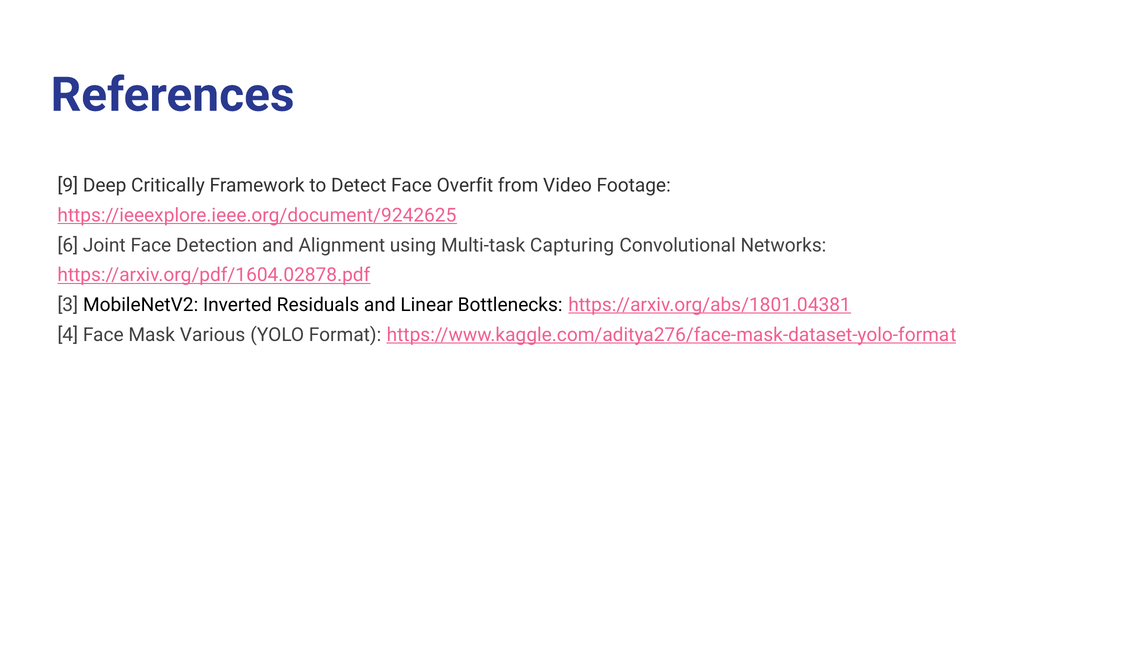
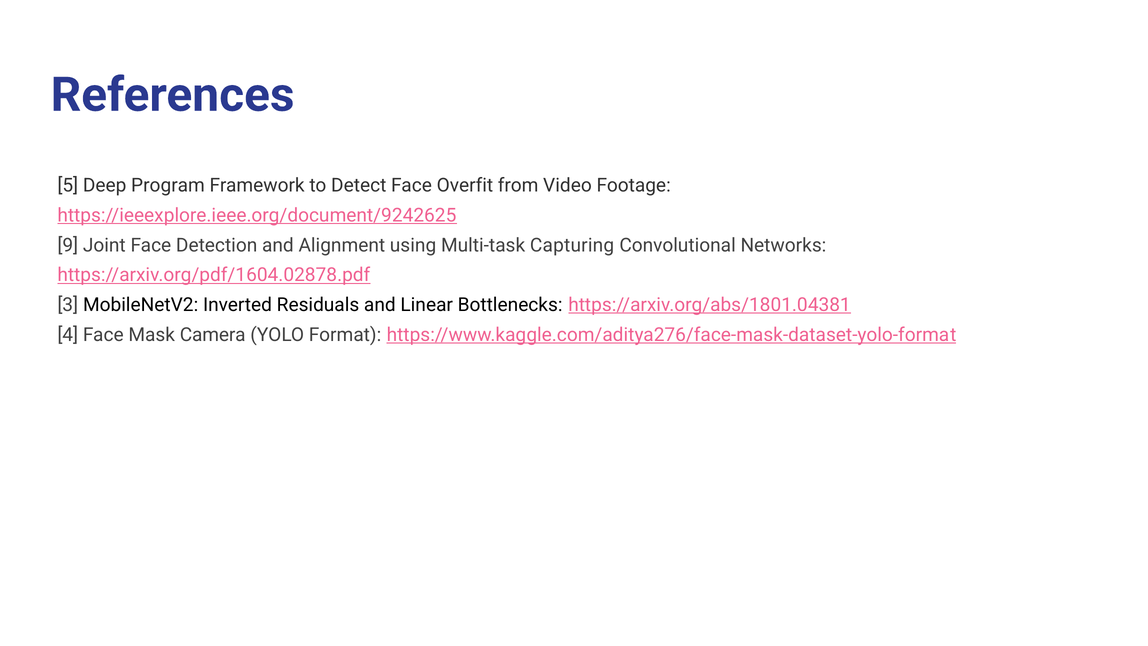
9: 9 -> 5 (68, 186)
Critically: Critically -> Program (168, 186)
6: 6 -> 9 (68, 245)
Various: Various -> Camera (213, 335)
